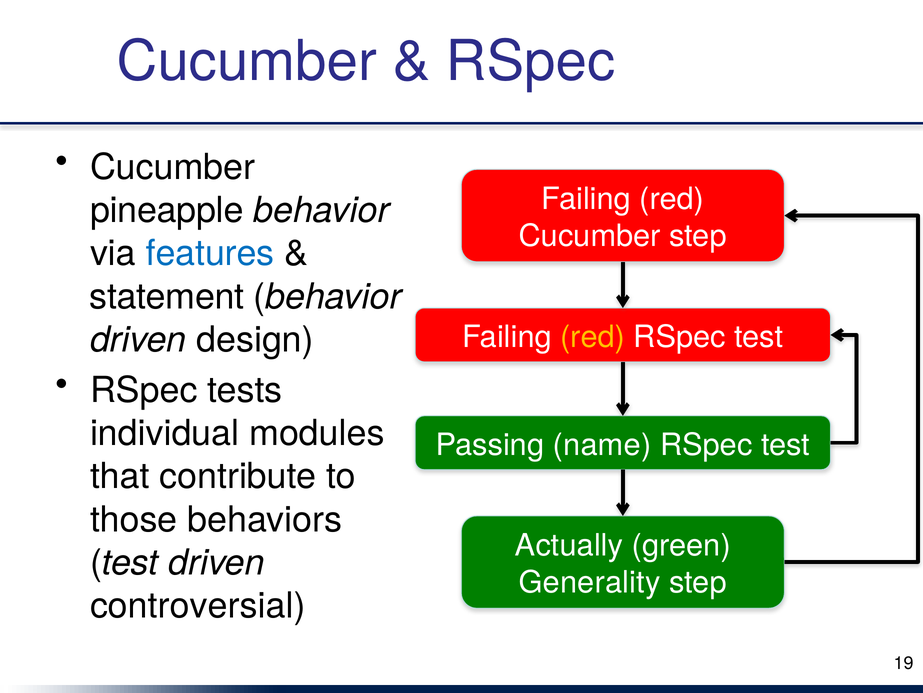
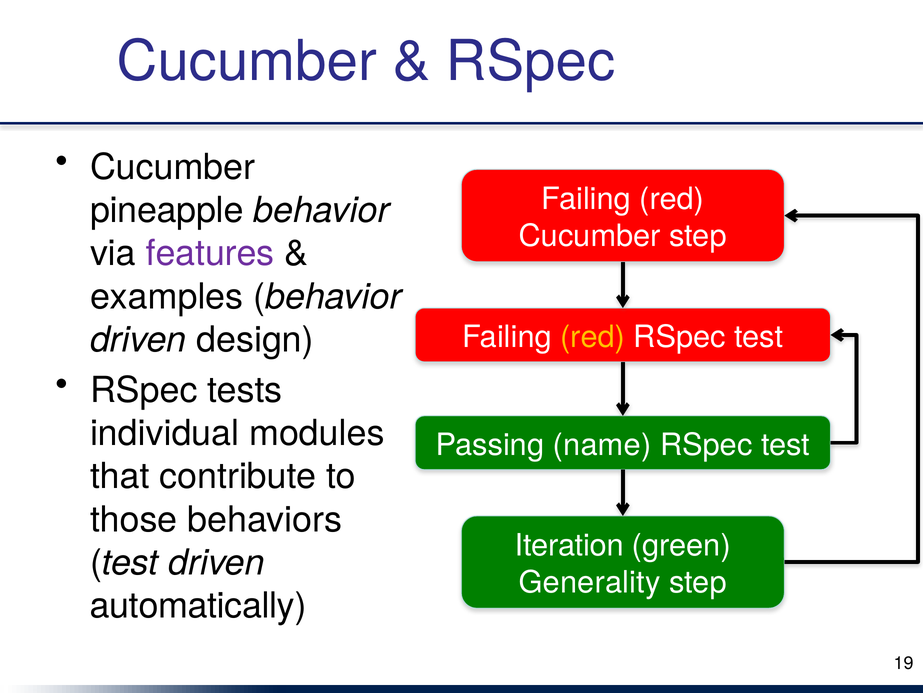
features colour: blue -> purple (210, 253)
statement: statement -> examples (167, 296)
Actually: Actually -> Iteration (569, 545)
controversial: controversial -> automatically (198, 605)
